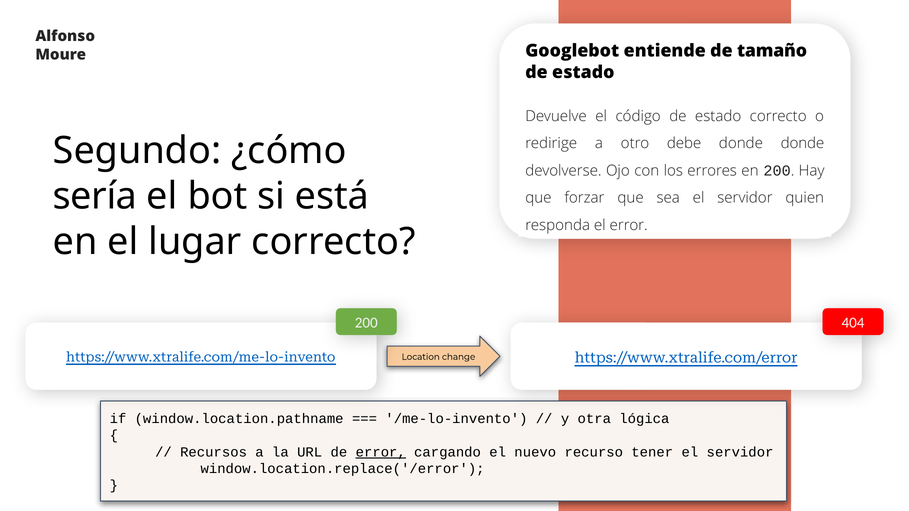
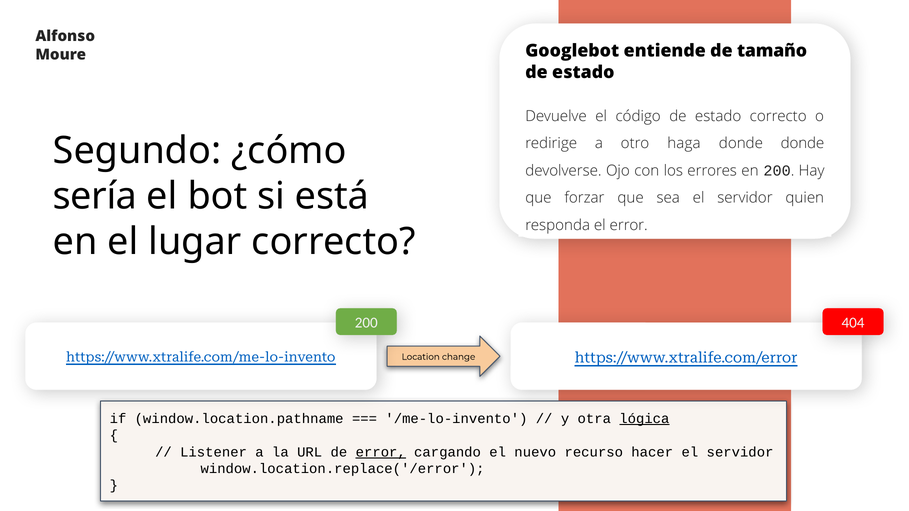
debe: debe -> haga (684, 144)
lógica underline: none -> present (644, 419)
Recursos: Recursos -> Listener (214, 452)
tener: tener -> hacer (652, 452)
